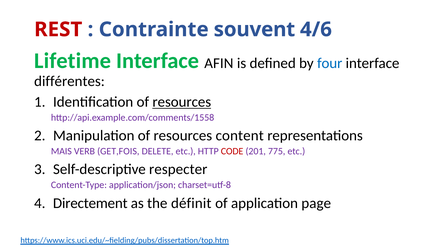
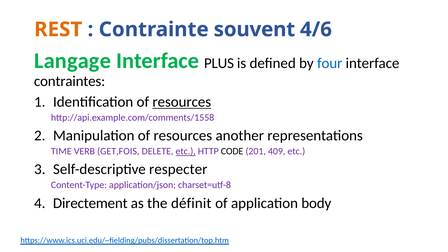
REST colour: red -> orange (58, 29)
Lifetime: Lifetime -> Langage (73, 61)
AFIN: AFIN -> PLUS (219, 63)
différentes: différentes -> contraintes (70, 81)
content: content -> another (240, 136)
MAIS: MAIS -> TIME (61, 151)
etc underline: none -> present (186, 151)
CODE colour: red -> black (232, 151)
775: 775 -> 409 (277, 151)
page: page -> body (316, 203)
